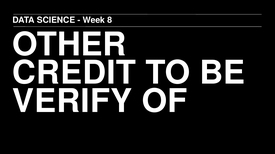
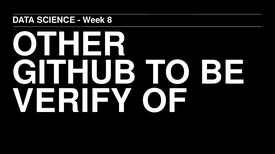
CREDIT: CREDIT -> GITHUB (74, 73)
